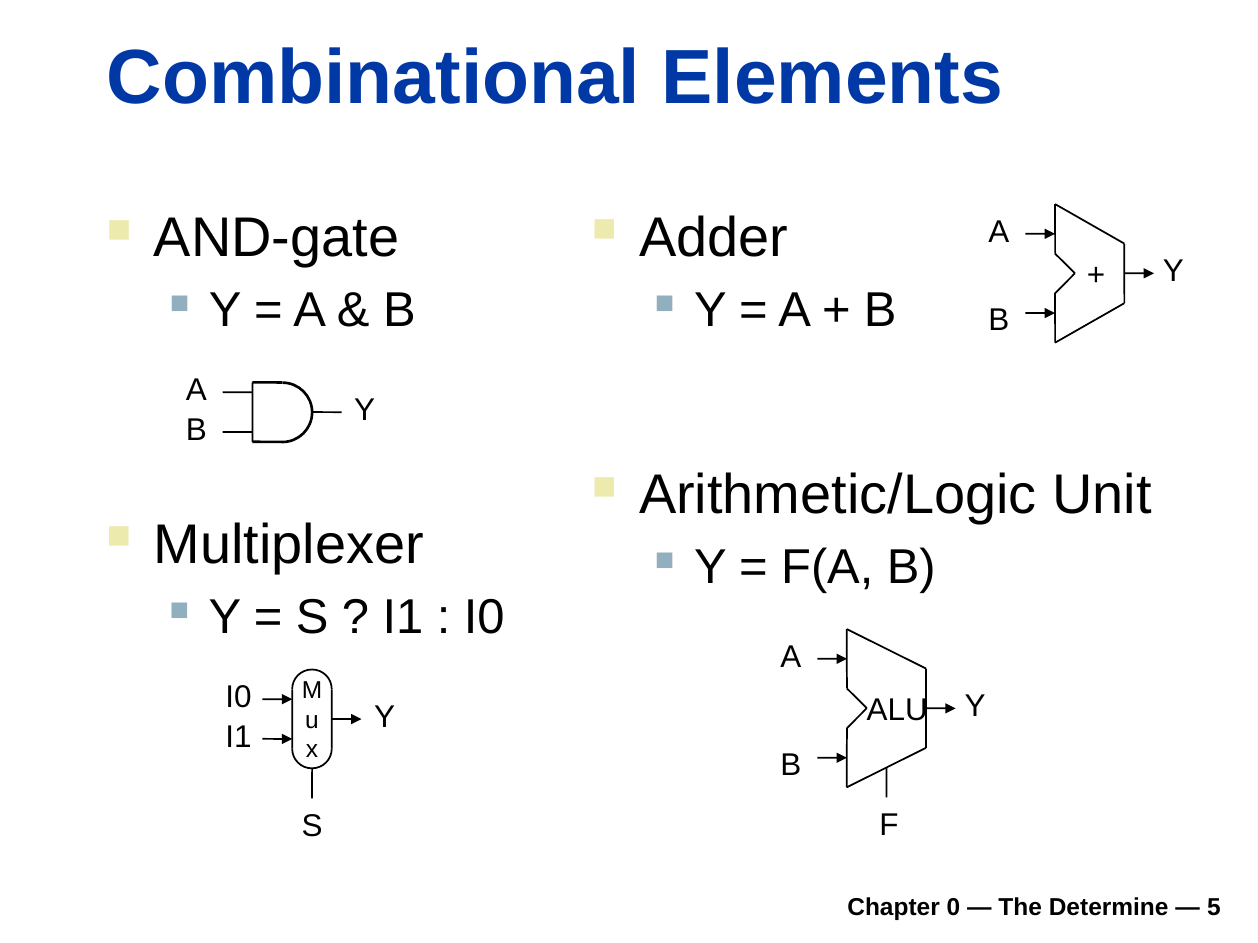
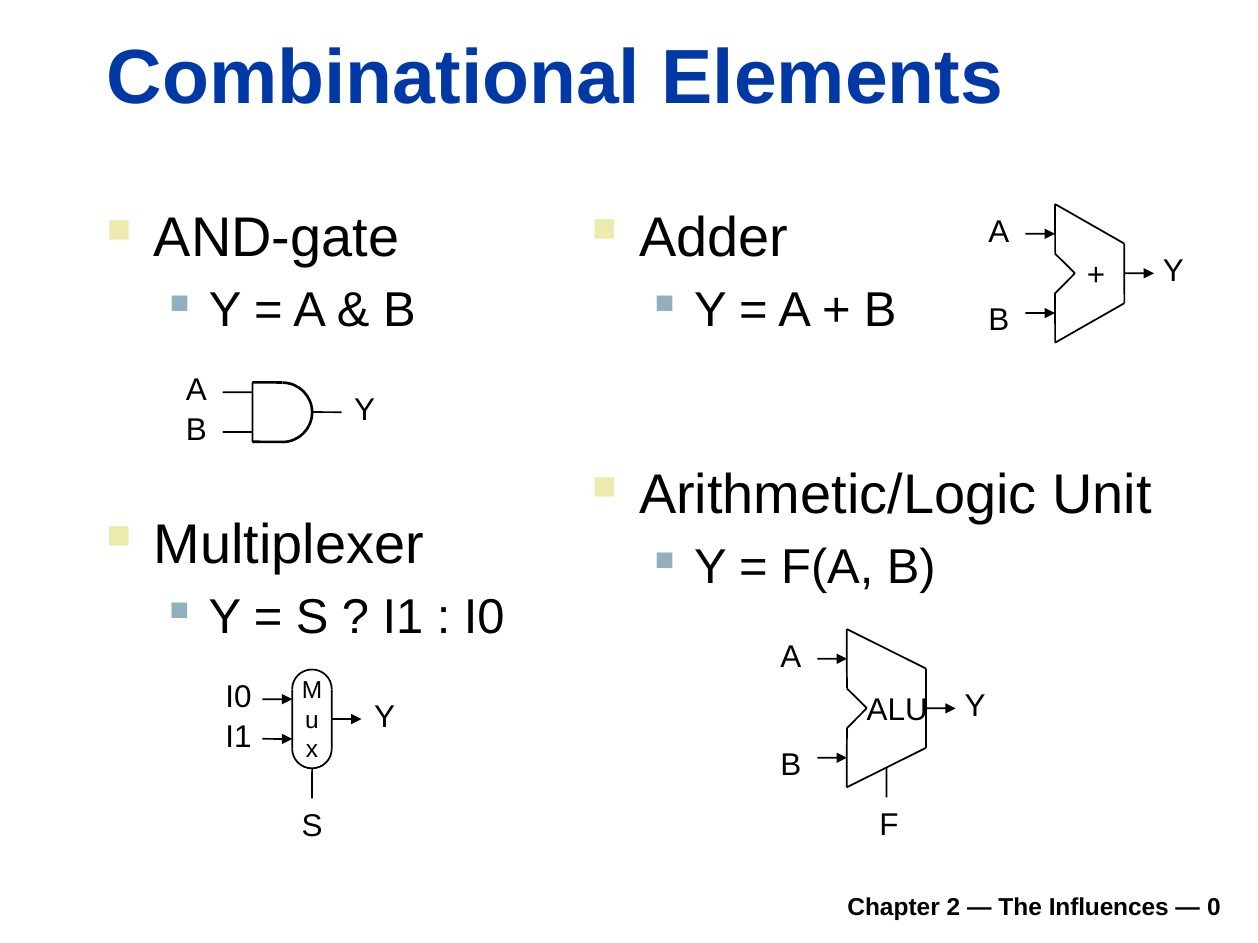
0: 0 -> 2 (953, 908)
Determine: Determine -> Influences (1109, 908)
5: 5 -> 0 (1214, 908)
